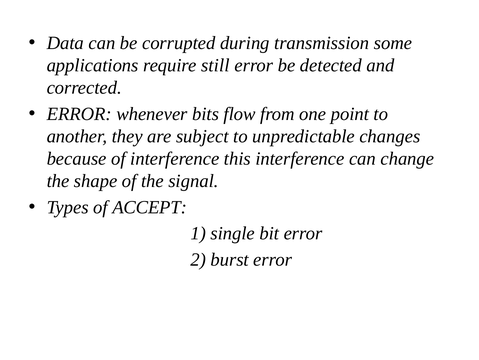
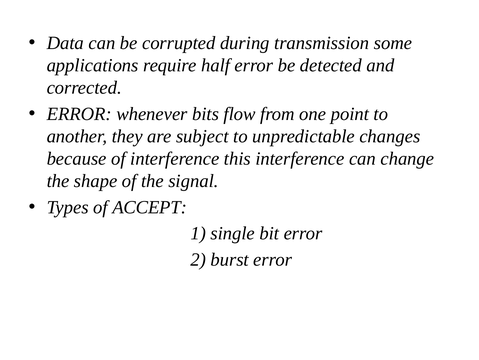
still: still -> half (216, 65)
